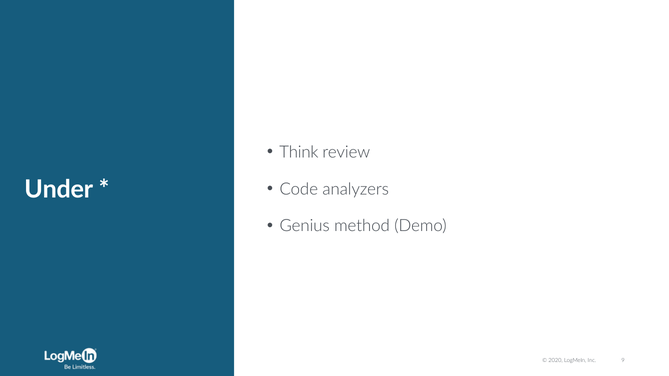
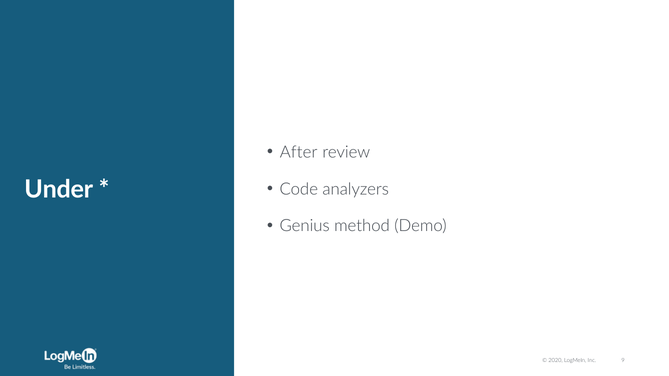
Think: Think -> After (299, 153)
